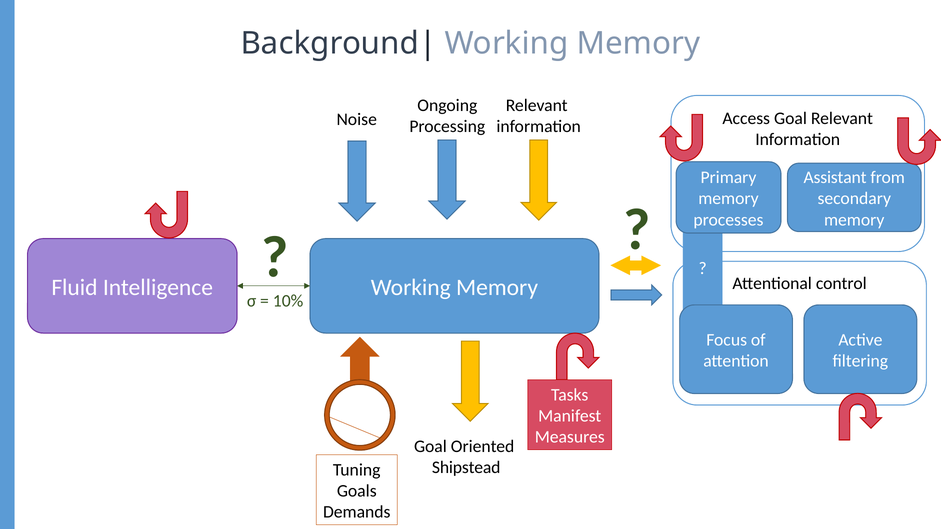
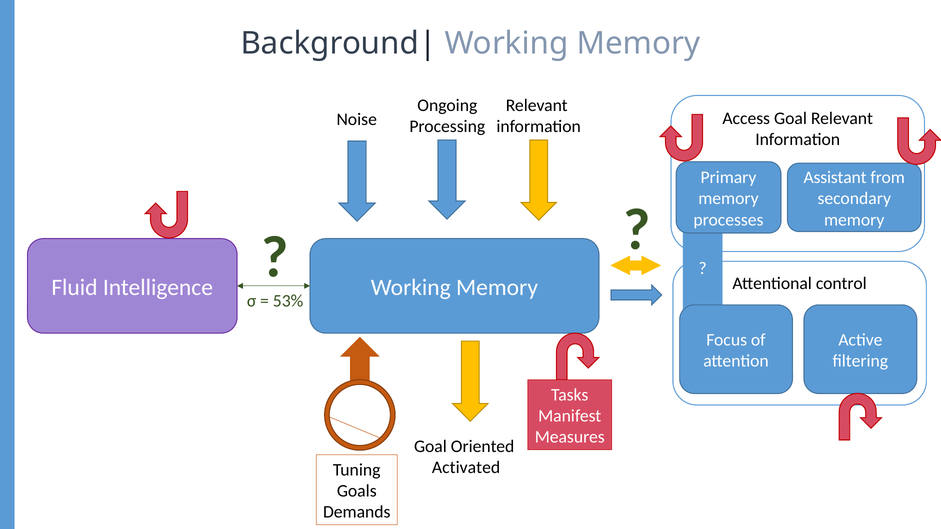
10%: 10% -> 53% (288, 301)
Shipstead: Shipstead -> Activated (466, 468)
